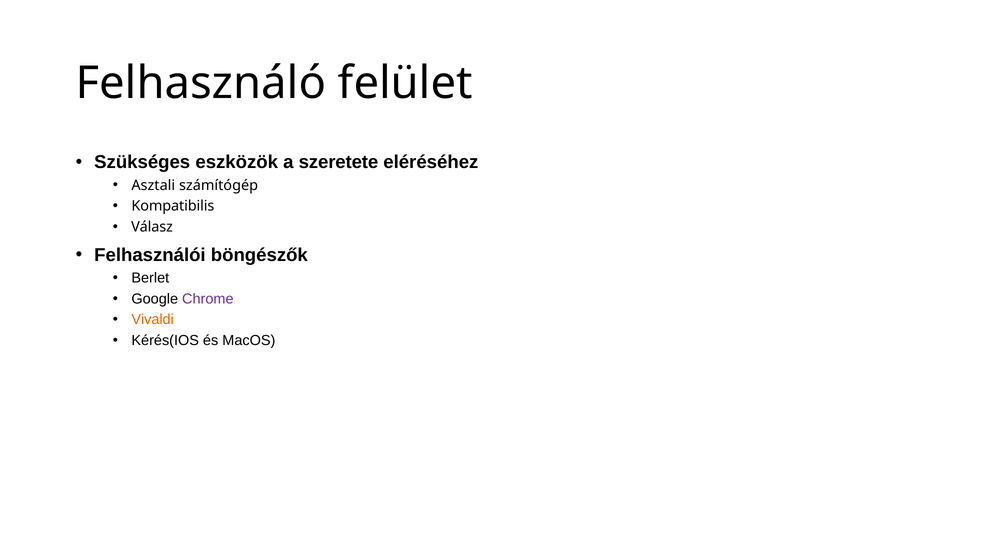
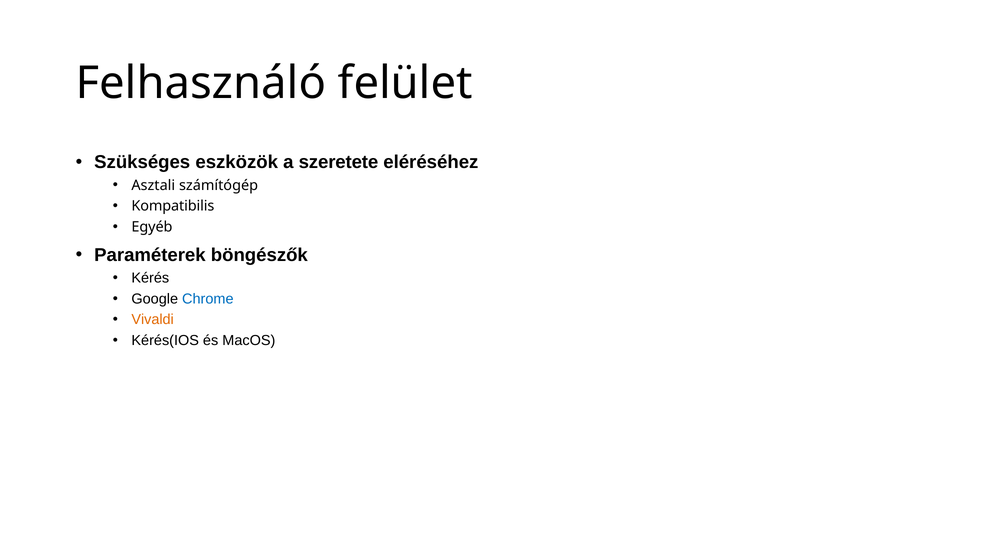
Válasz: Válasz -> Egyéb (152, 227)
Felhasználói: Felhasználói -> Paraméterek (150, 255)
Berlet: Berlet -> Kérés (150, 278)
Chrome colour: purple -> blue (208, 299)
